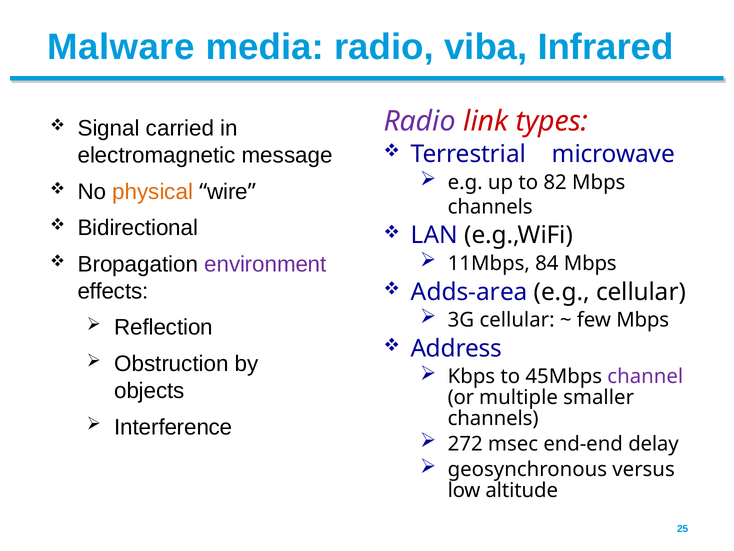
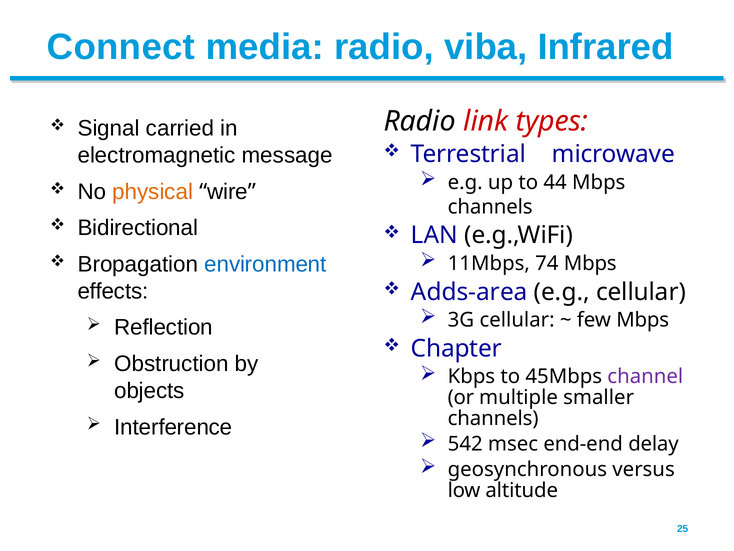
Malware: Malware -> Connect (121, 47)
Radio colour: purple -> black (420, 121)
82: 82 -> 44 (555, 182)
84: 84 -> 74 (547, 263)
environment colour: purple -> blue (265, 264)
Address: Address -> Chapter (456, 348)
272: 272 -> 542 (465, 444)
